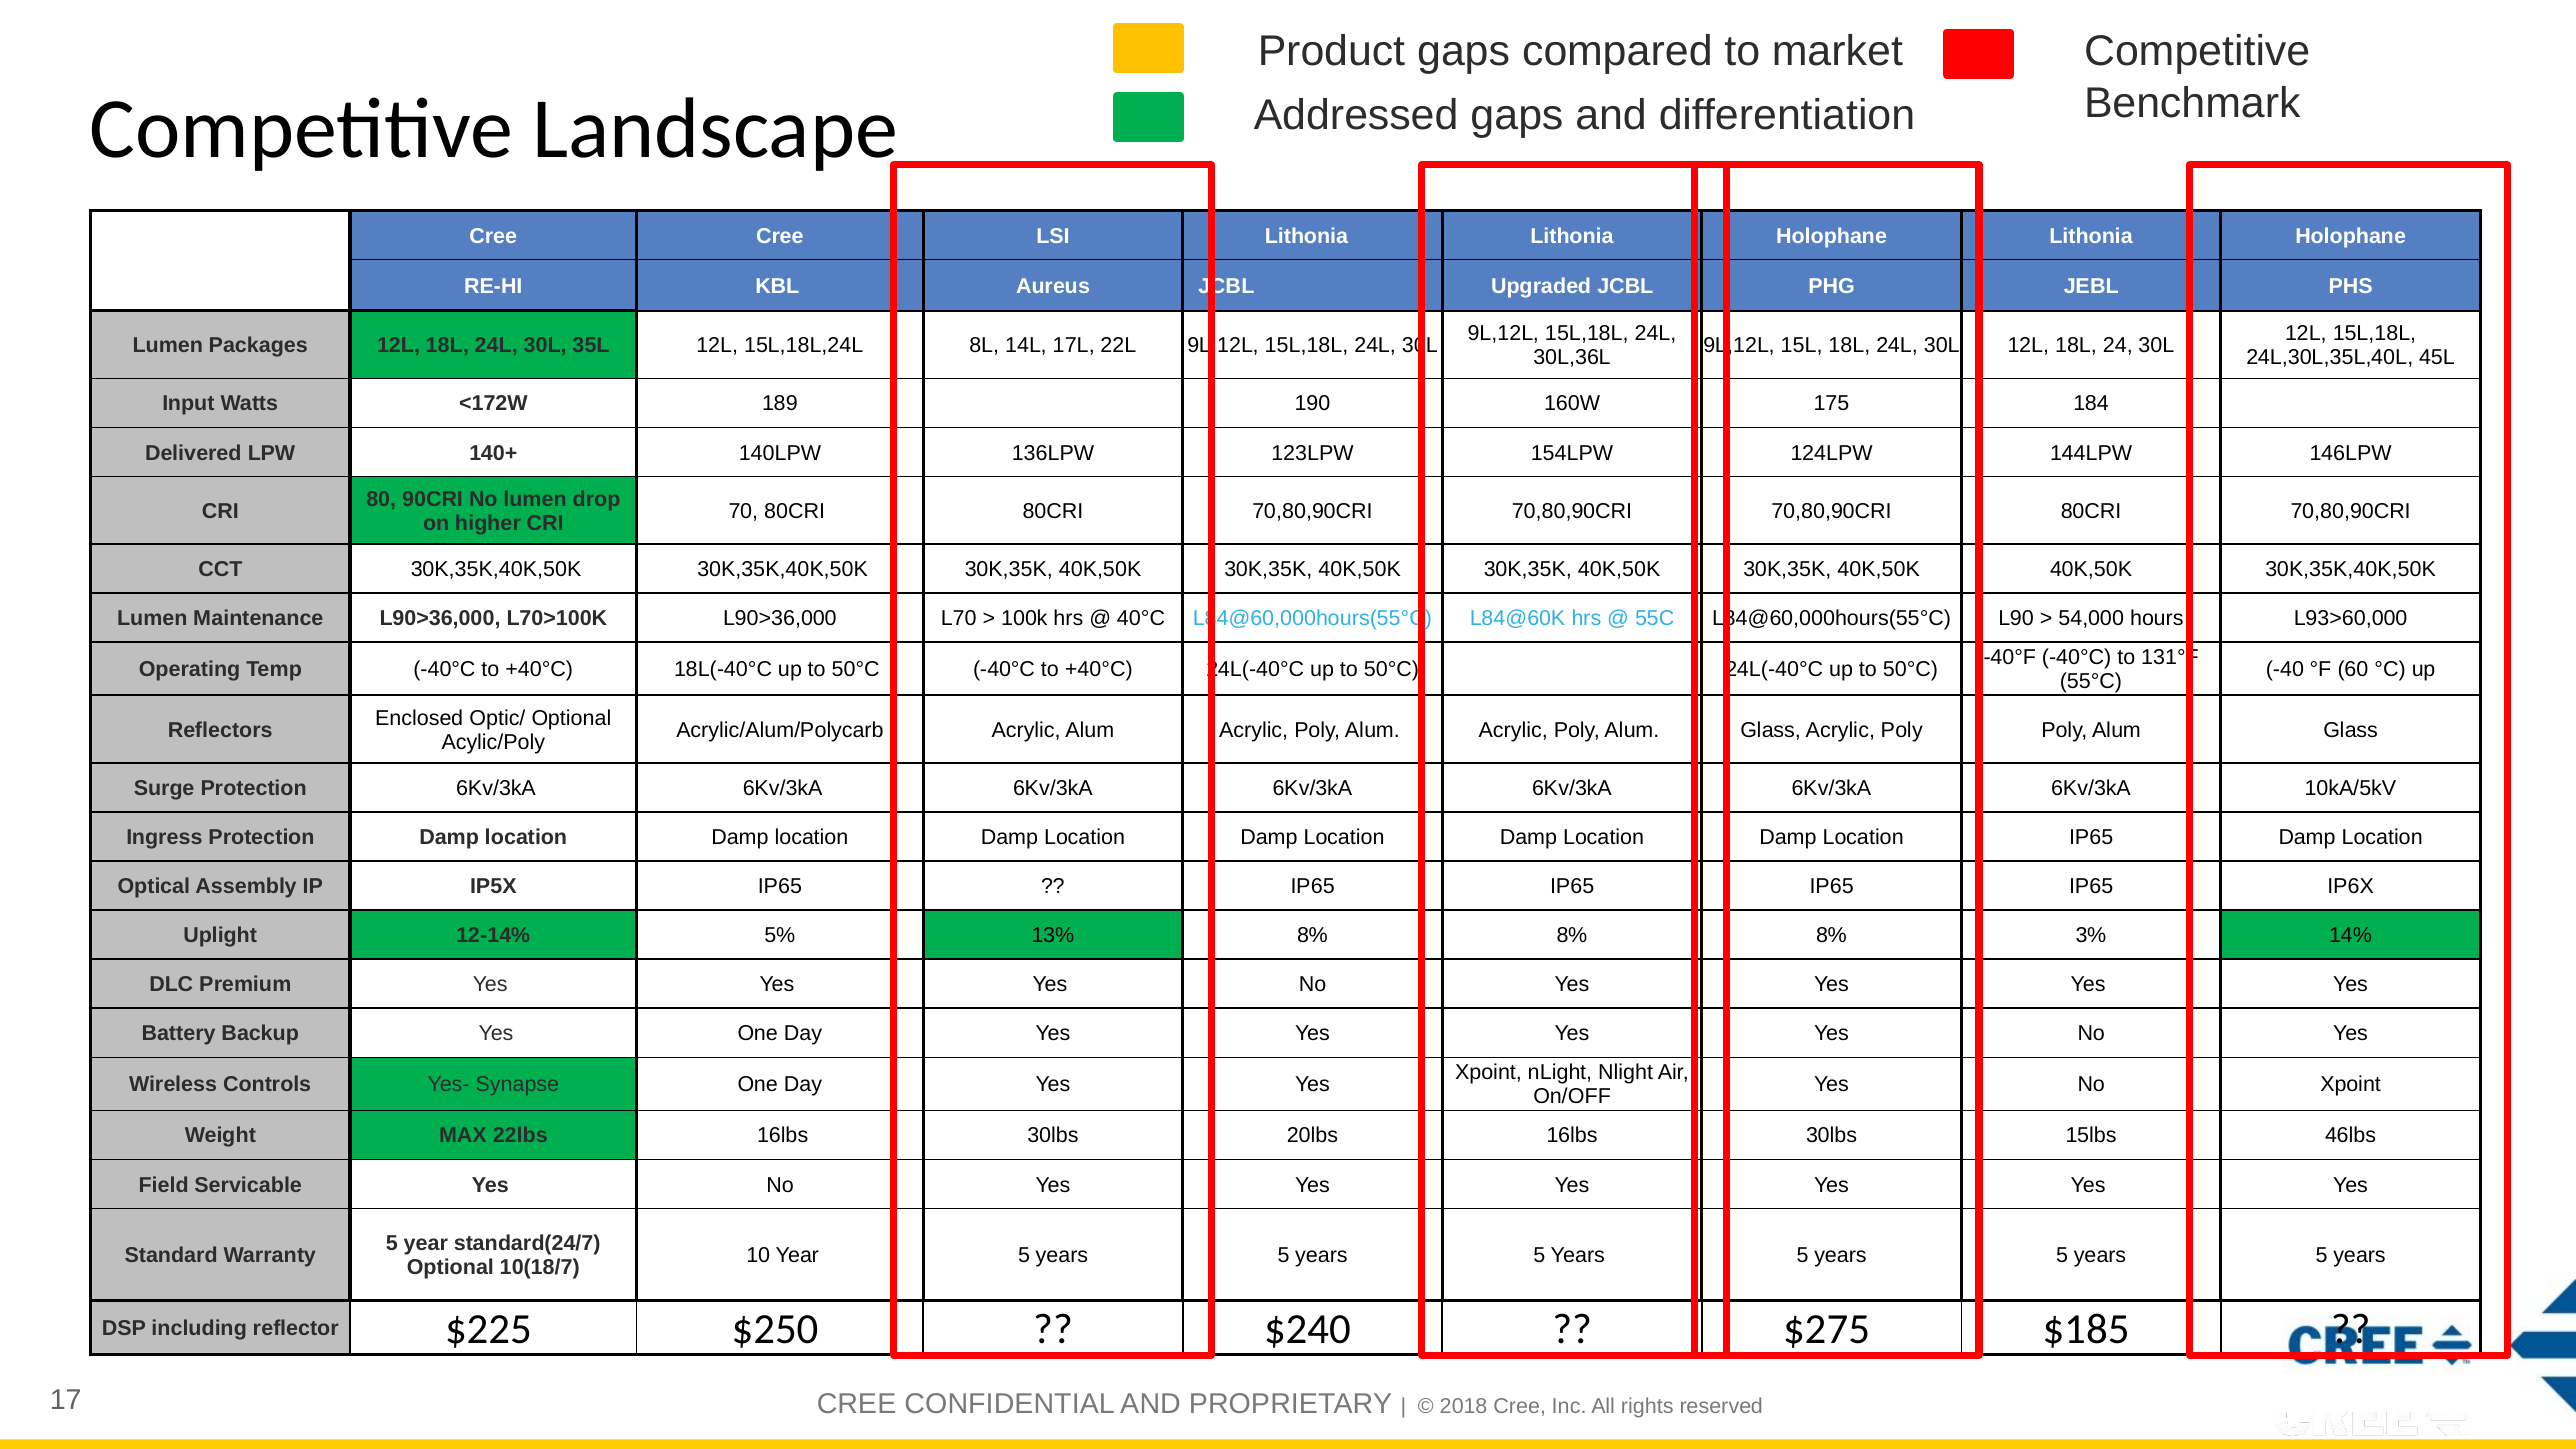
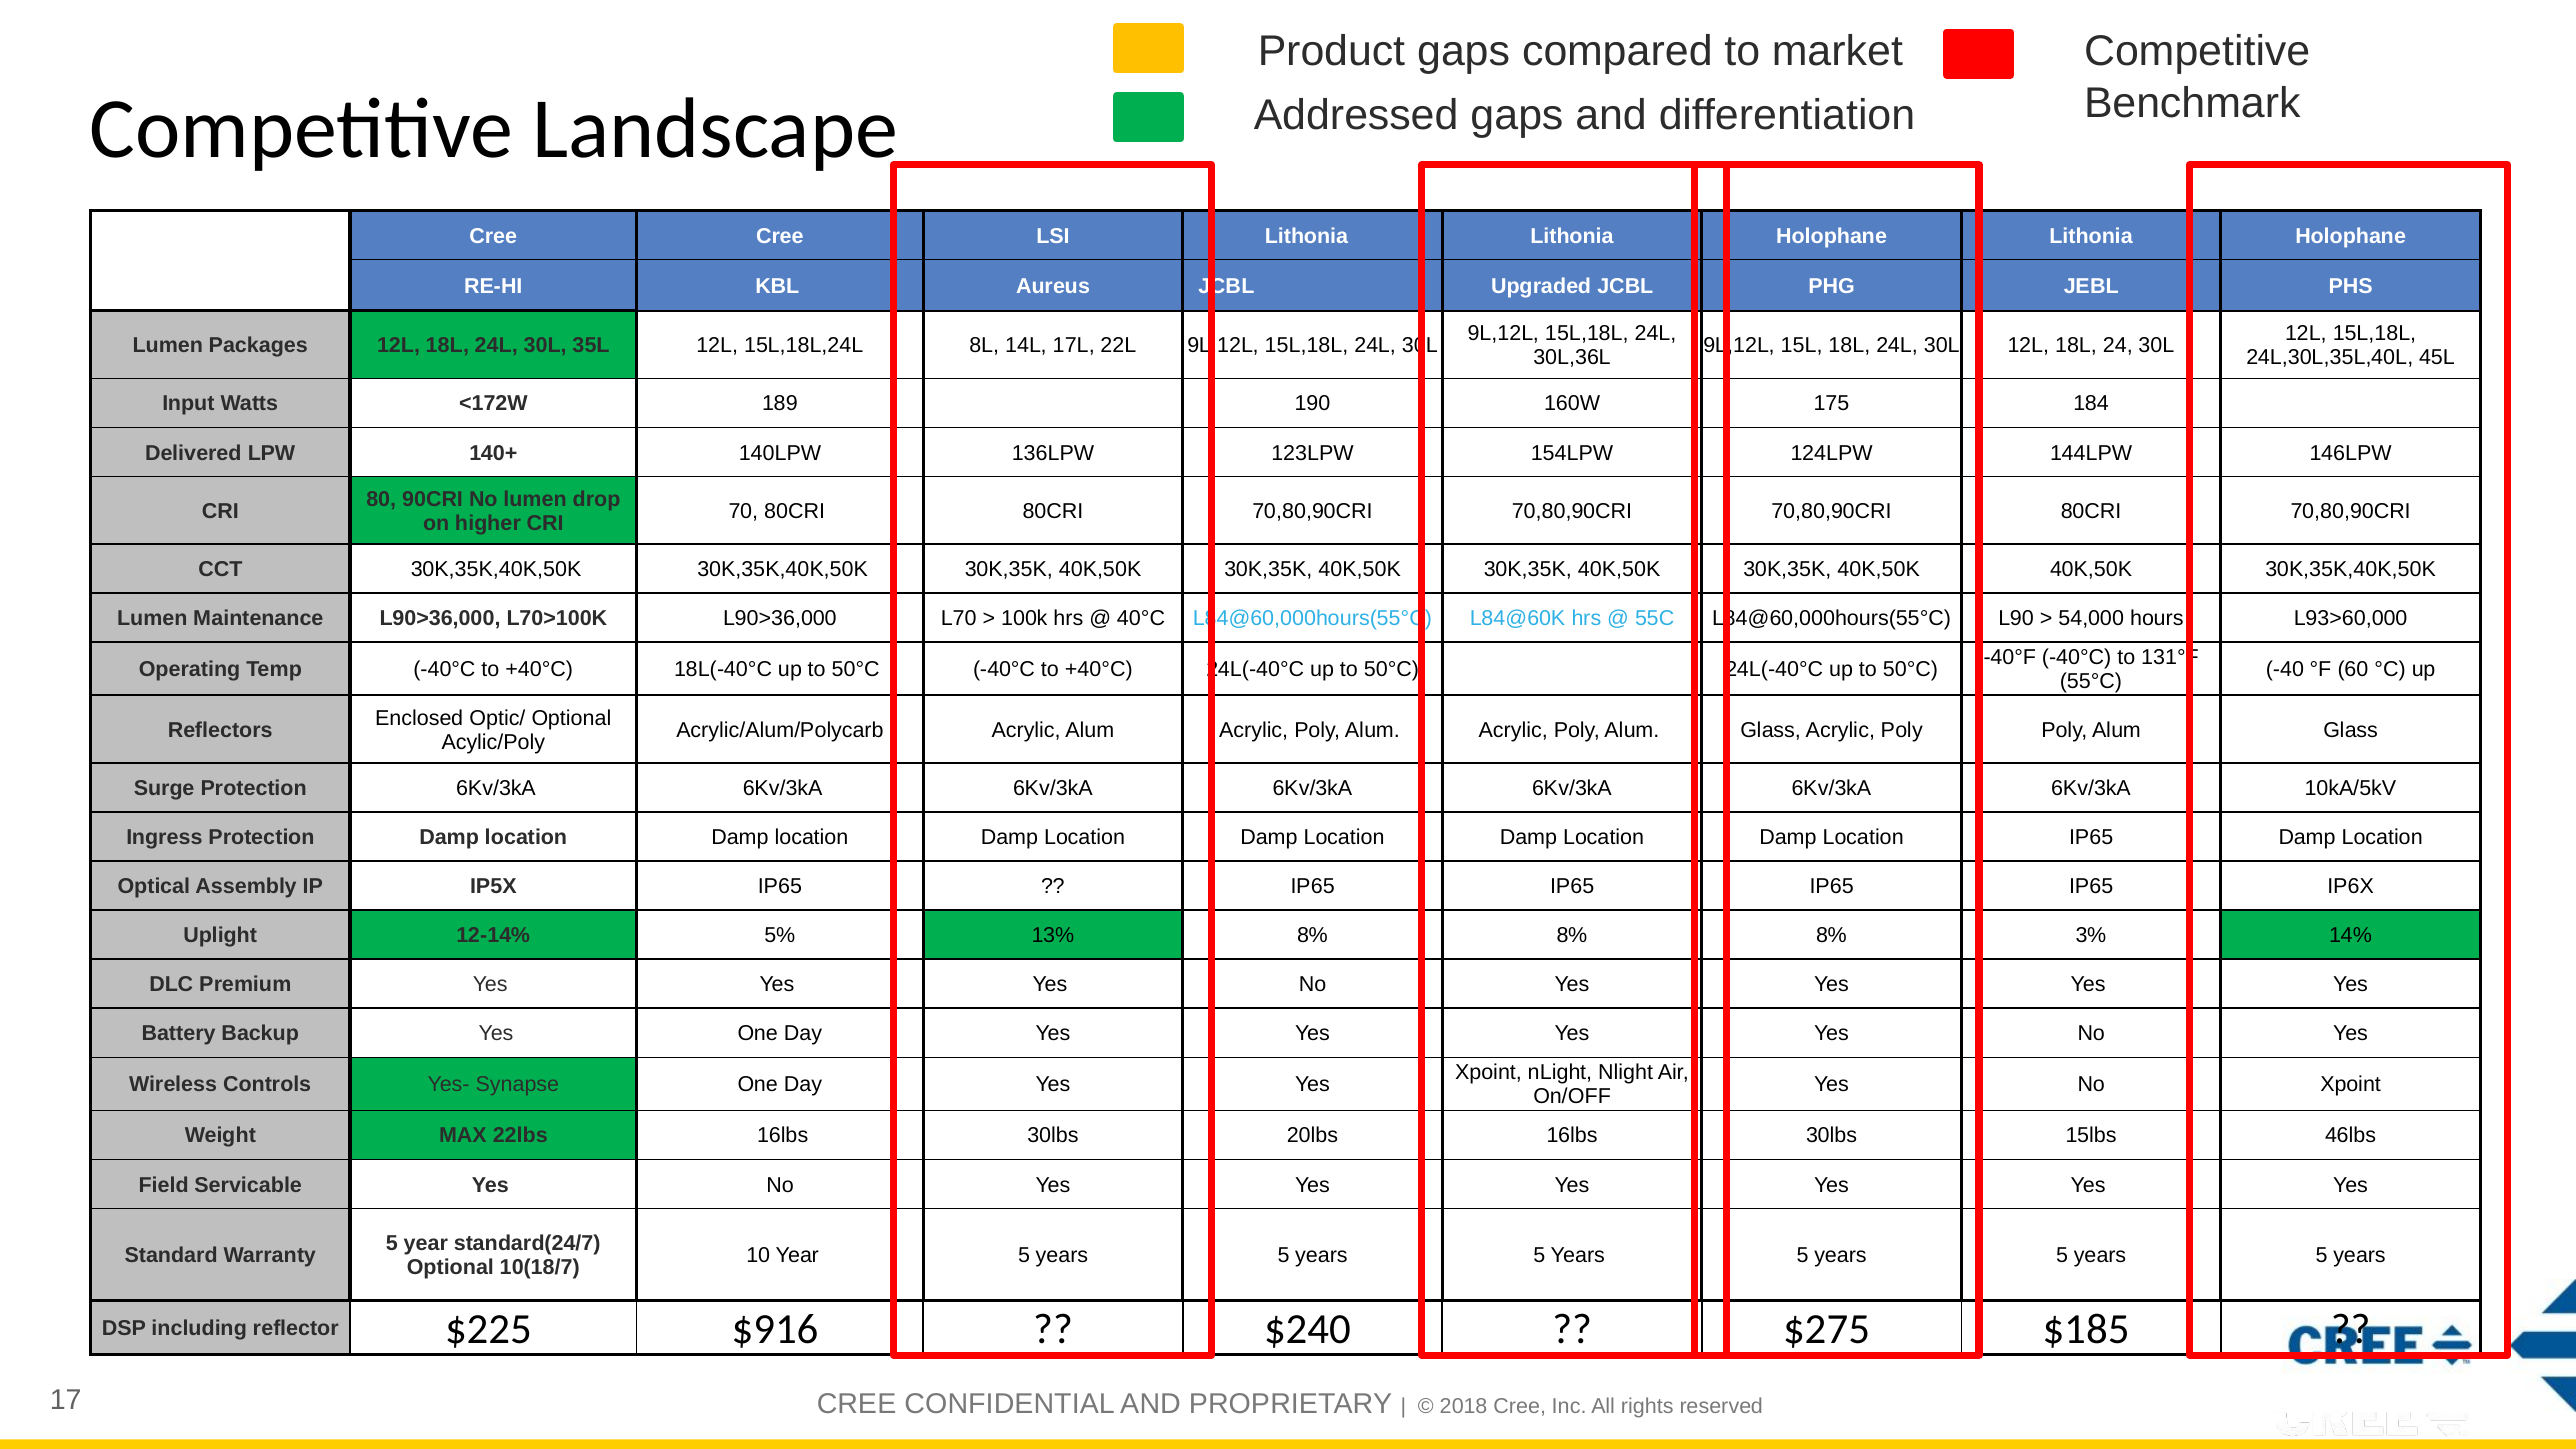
$250: $250 -> $916 (775, 1329)
